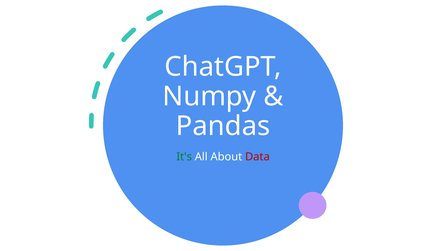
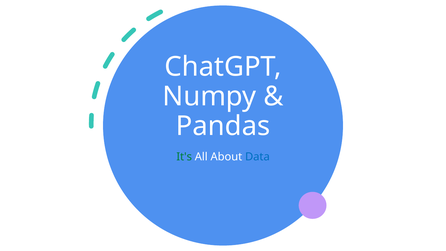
Data colour: red -> blue (257, 157)
